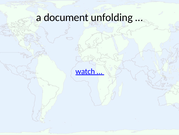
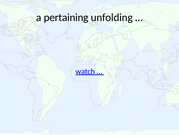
document: document -> pertaining (66, 17)
